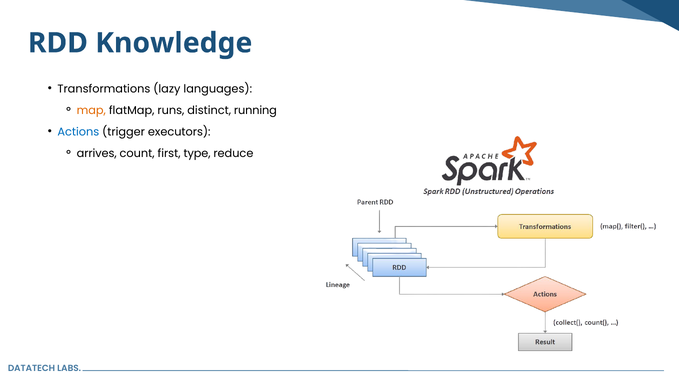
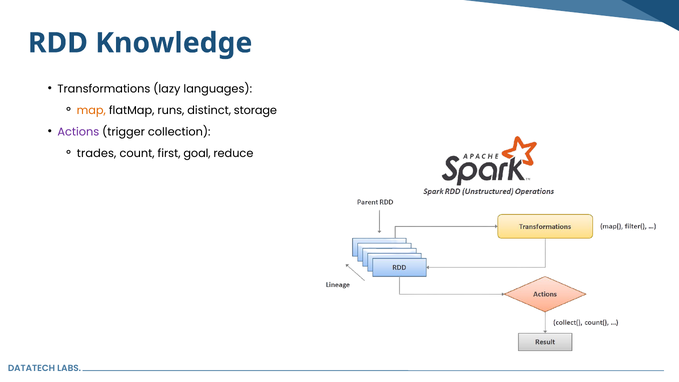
running: running -> storage (255, 110)
Actions colour: blue -> purple (78, 132)
executors: executors -> collection (179, 132)
arrives: arrives -> trades (97, 153)
type: type -> goal (197, 153)
